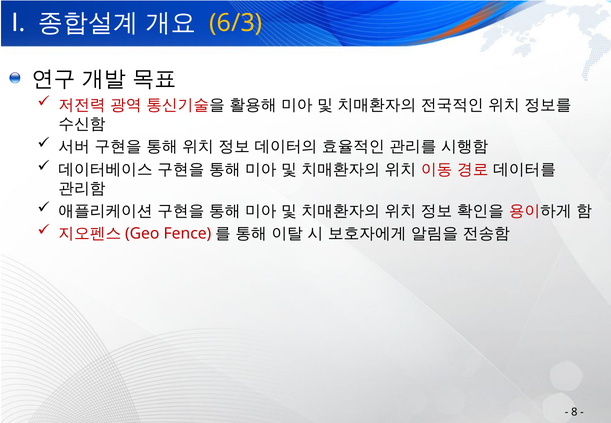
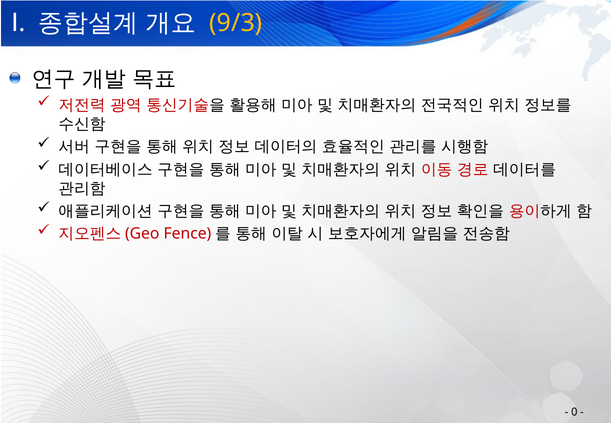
6/3: 6/3 -> 9/3 (236, 23)
8: 8 -> 0 (574, 412)
